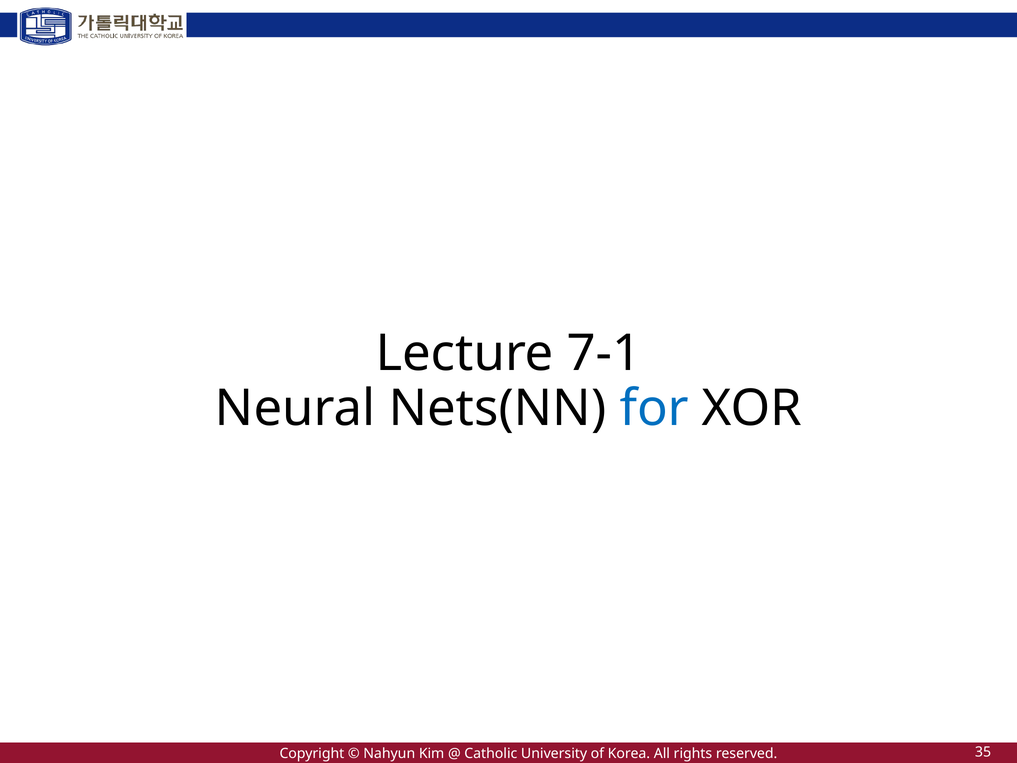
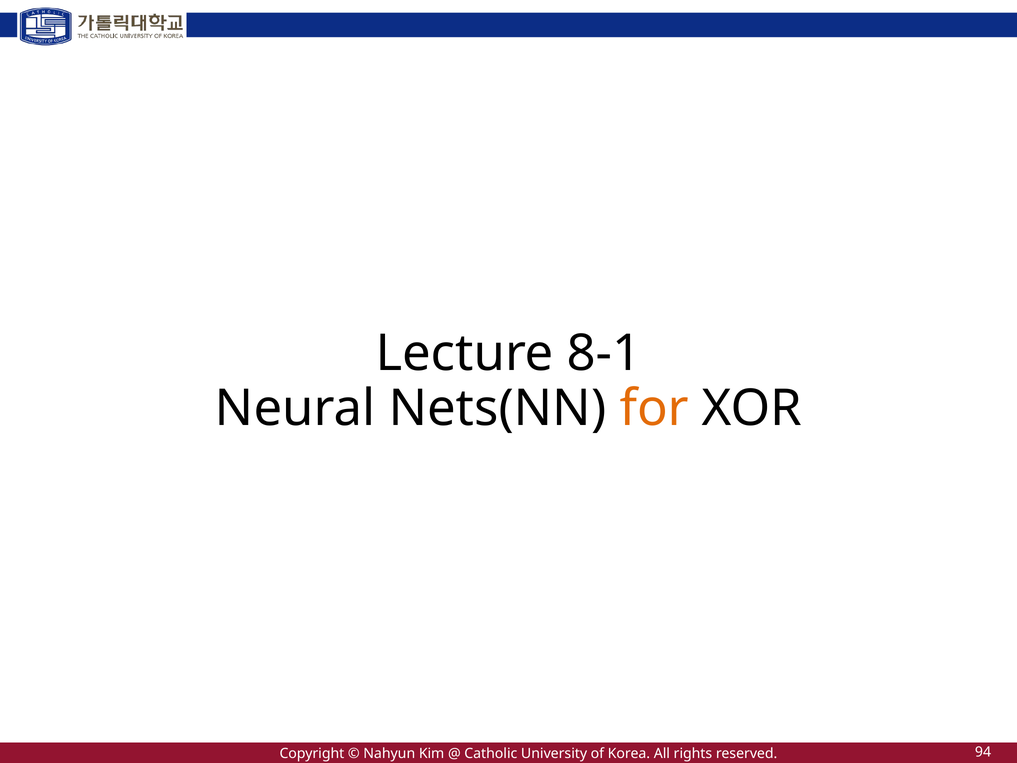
7-1: 7-1 -> 8-1 (604, 354)
for colour: blue -> orange (654, 409)
35: 35 -> 94 (983, 752)
